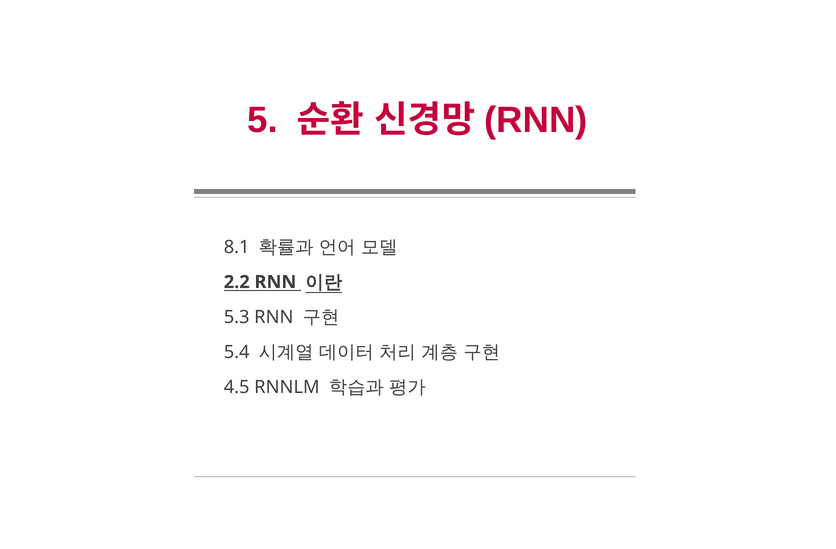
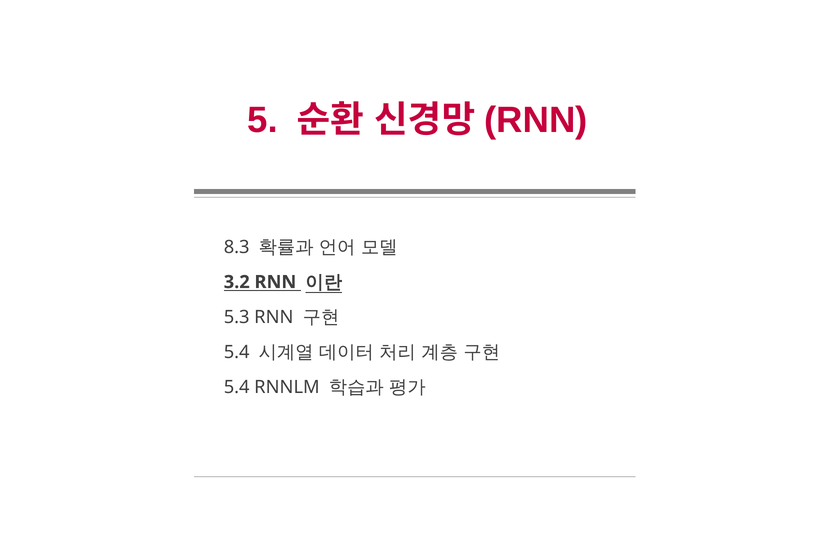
8.1: 8.1 -> 8.3 (237, 247)
2.2: 2.2 -> 3.2 (237, 282)
4.5: 4.5 -> 5.4 (237, 387)
